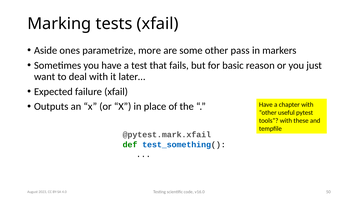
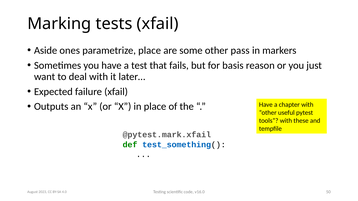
parametrize more: more -> place (150, 50)
basic: basic -> basis (233, 65)
